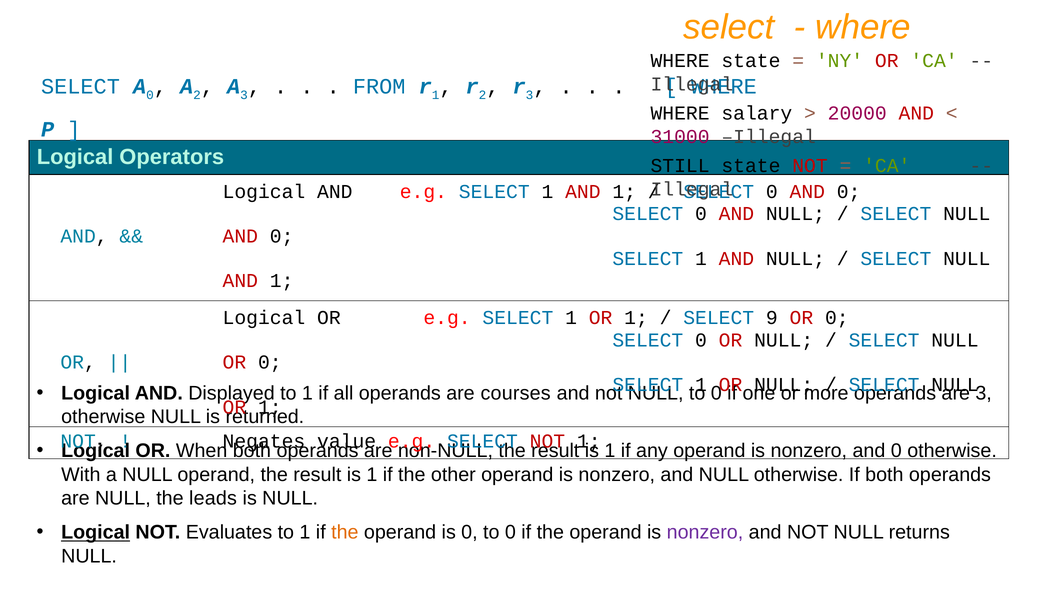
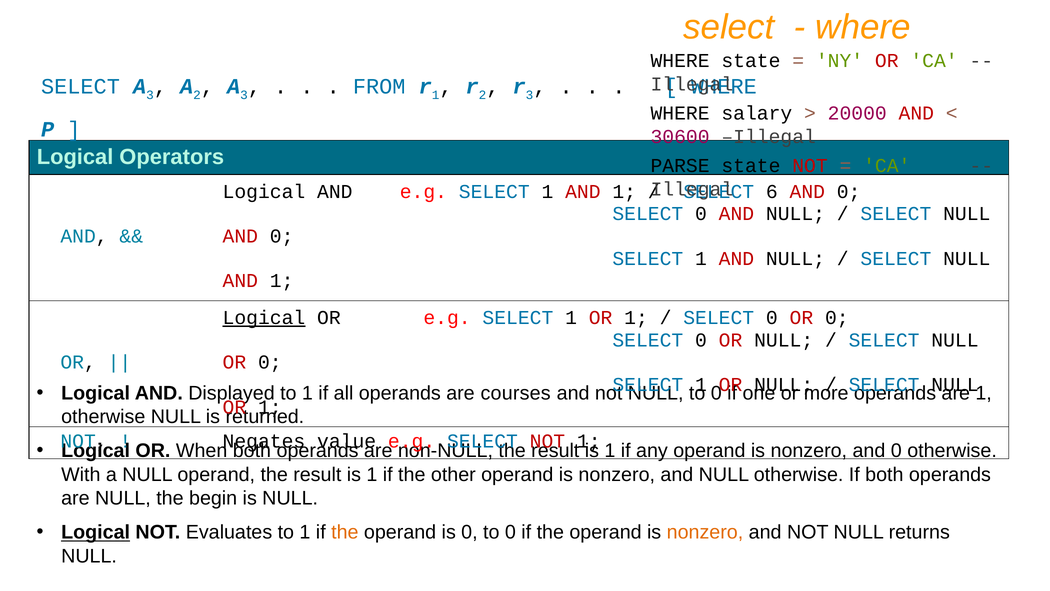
SELECT A 0: 0 -> 3 (150, 95)
31000: 31000 -> 30600 (680, 137)
STILL: STILL -> PARSE (680, 166)
0: 0 -> 6 (772, 192)
Logical underline: none -> present (264, 318)
9: 9 -> 0 (772, 318)
3: 3 -> 1 (984, 393)
leads: leads -> begin (213, 498)
nonzero colour: purple -> orange (705, 532)
